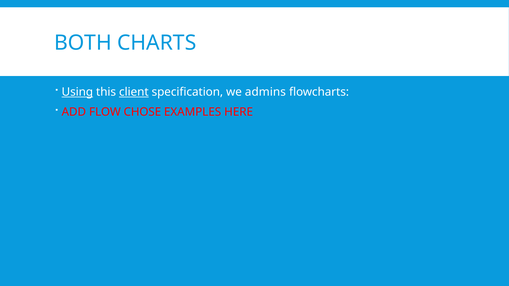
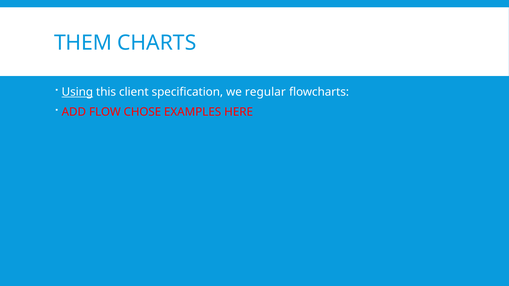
BOTH: BOTH -> THEM (83, 43)
client underline: present -> none (134, 92)
admins: admins -> regular (265, 92)
